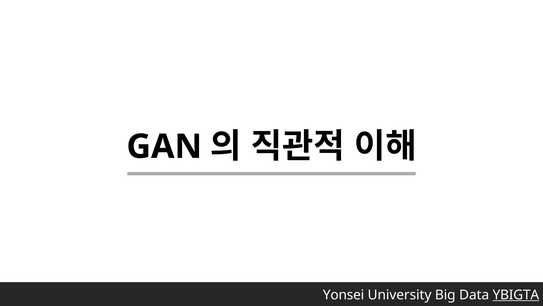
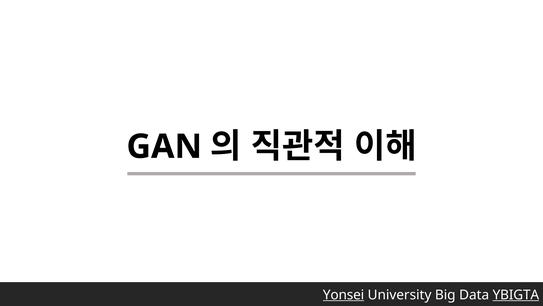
Yonsei underline: none -> present (344, 294)
